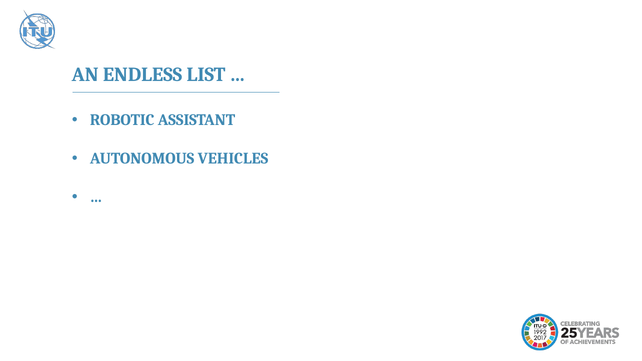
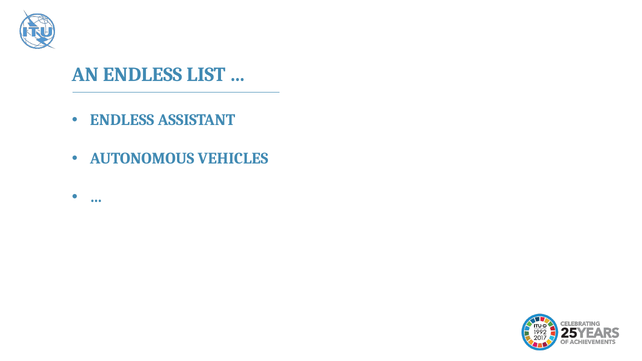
ROBOTIC: ROBOTIC -> ENDLESS (122, 120)
